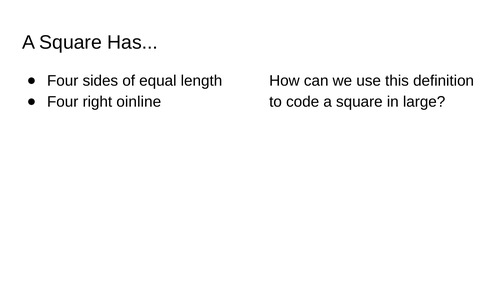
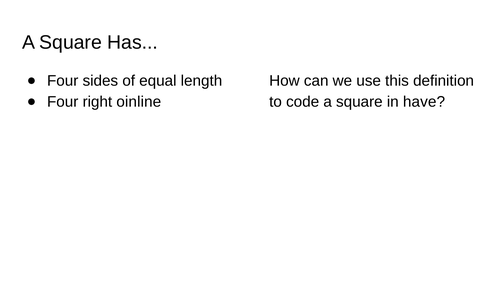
large: large -> have (424, 102)
